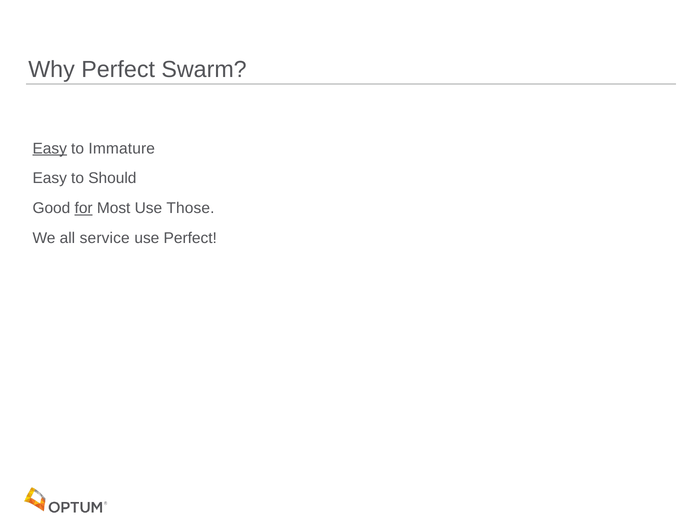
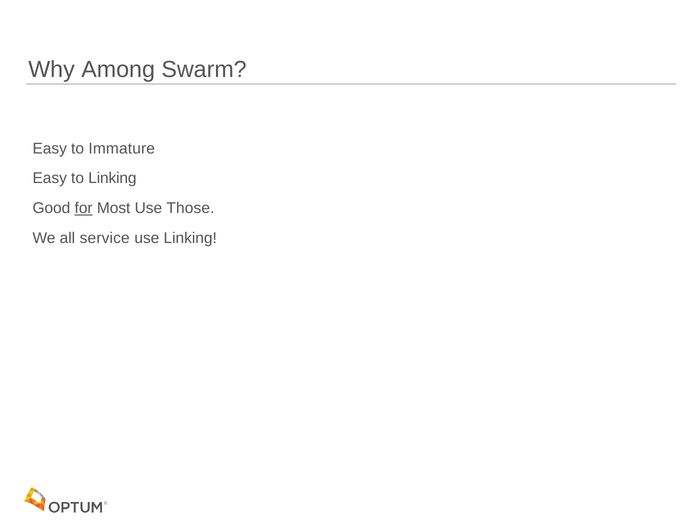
Why Perfect: Perfect -> Among (118, 69)
Easy underline: present -> none (50, 148)
to Should: Should -> Linking (112, 178)
use Perfect: Perfect -> Linking (190, 238)
